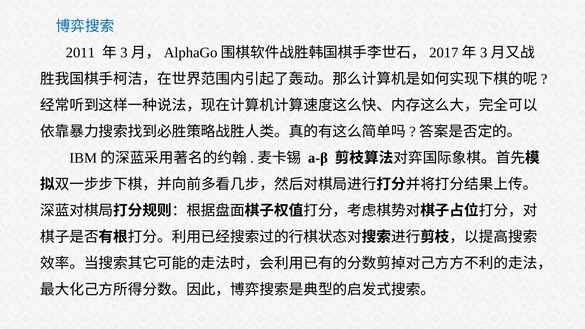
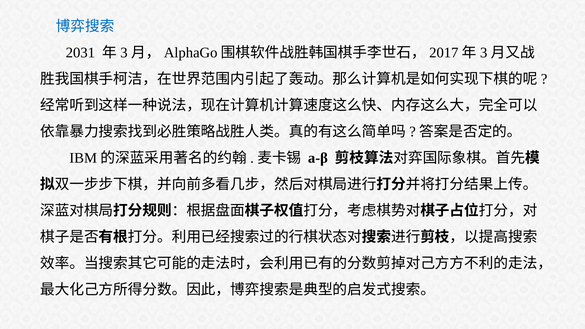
2011: 2011 -> 2031 (80, 53)
